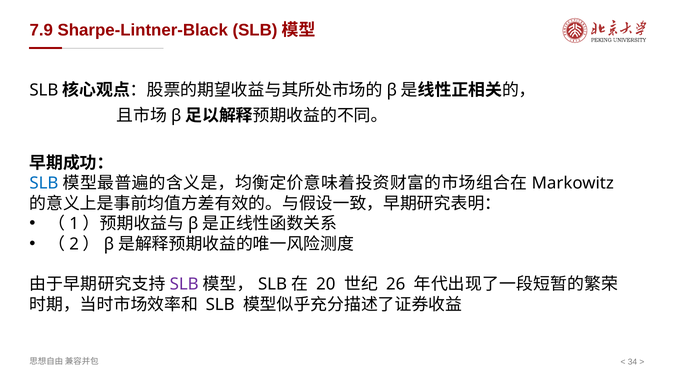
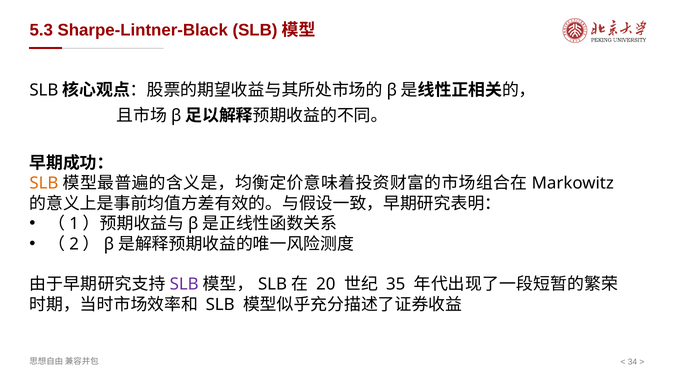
7.9: 7.9 -> 5.3 (41, 30)
SLB colour: blue -> orange (44, 183)
26: 26 -> 35 (396, 284)
